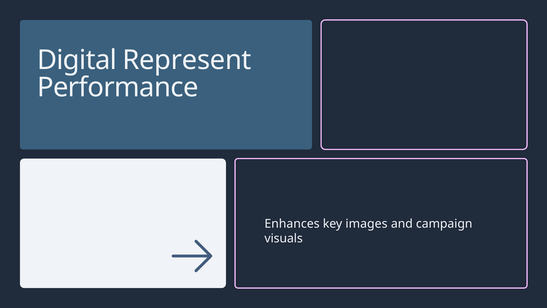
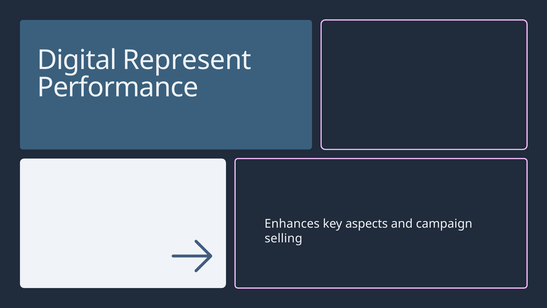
images: images -> aspects (367, 224)
visuals: visuals -> selling (284, 238)
